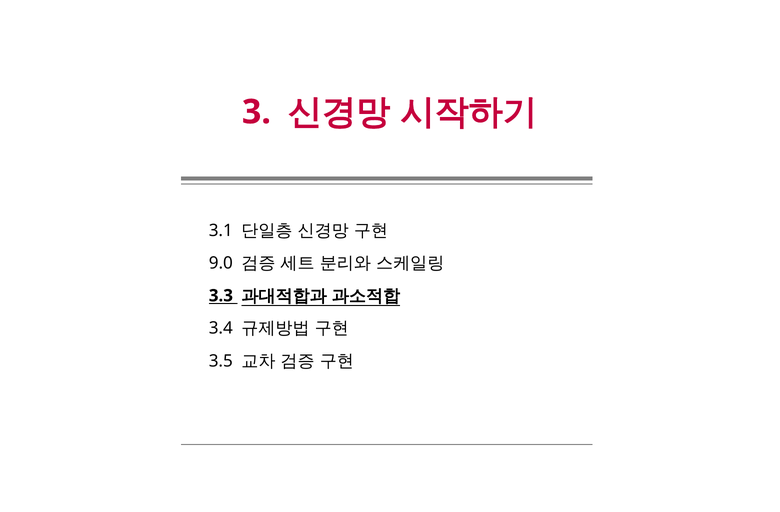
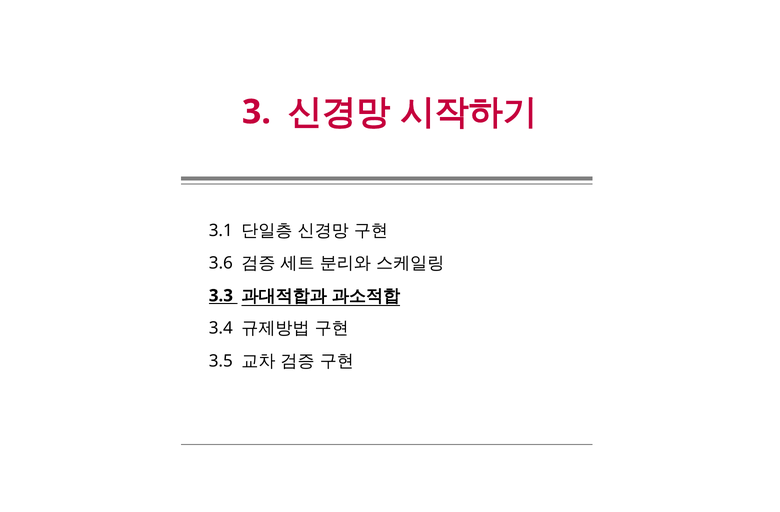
9.0: 9.0 -> 3.6 (221, 263)
